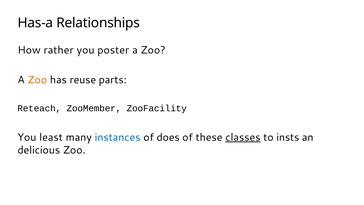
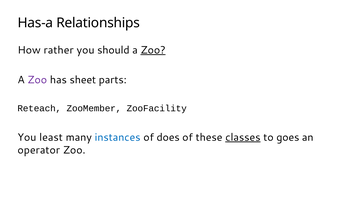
poster: poster -> should (113, 50)
Zoo underline: none -> present (153, 50)
Zoo colour: orange -> purple (37, 80)
reuse: reuse -> sheet (83, 80)
insts: insts -> goes (288, 137)
delicious: delicious -> operator (39, 150)
